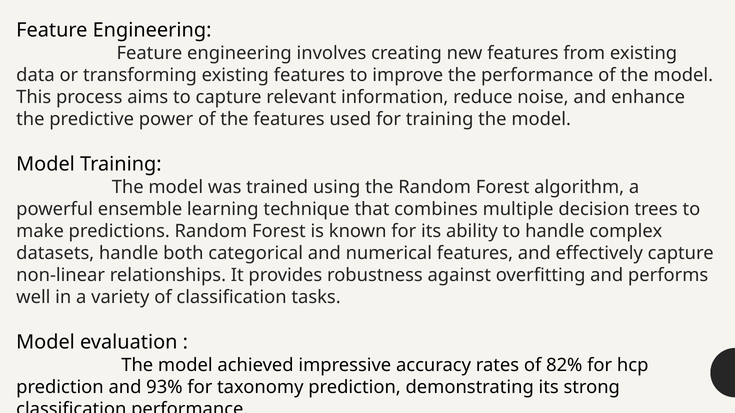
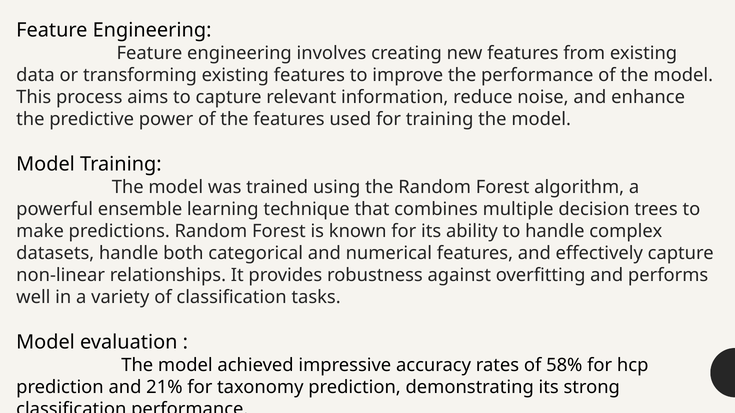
82%: 82% -> 58% (564, 366)
93%: 93% -> 21% (164, 388)
